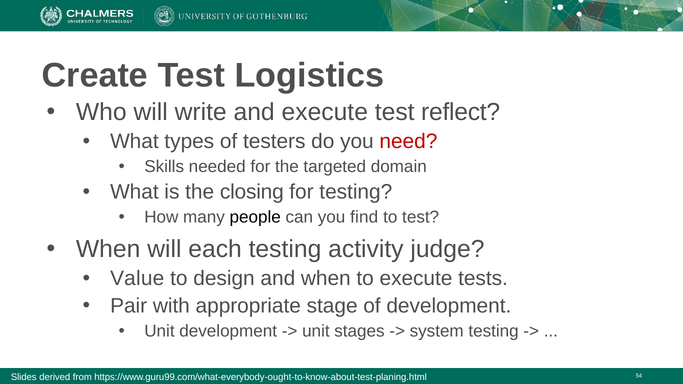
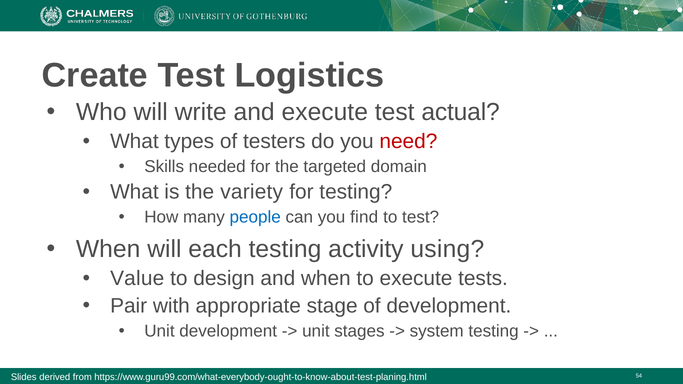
reflect: reflect -> actual (461, 112)
closing: closing -> variety (252, 192)
people colour: black -> blue (255, 217)
judge: judge -> using (447, 249)
